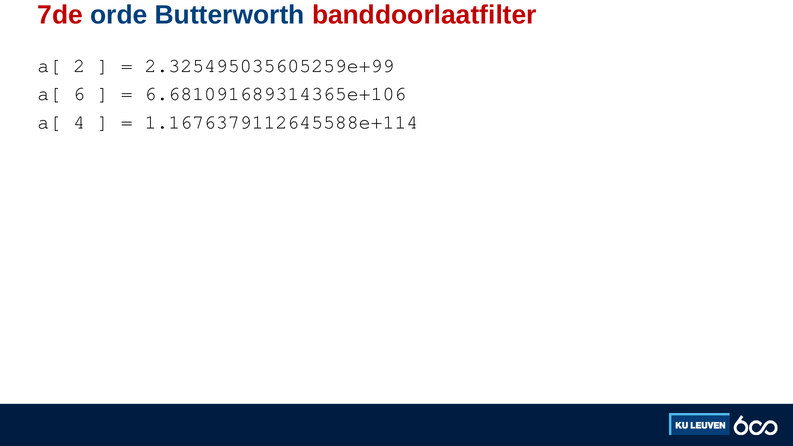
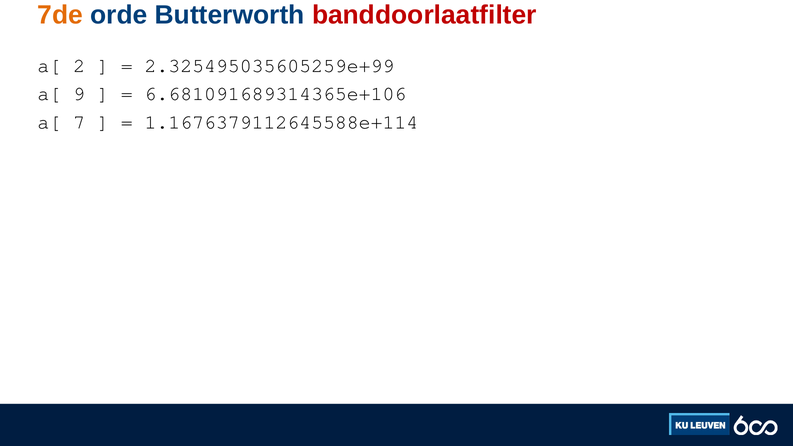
7de colour: red -> orange (60, 15)
6: 6 -> 9 (79, 94)
4: 4 -> 7 (79, 122)
